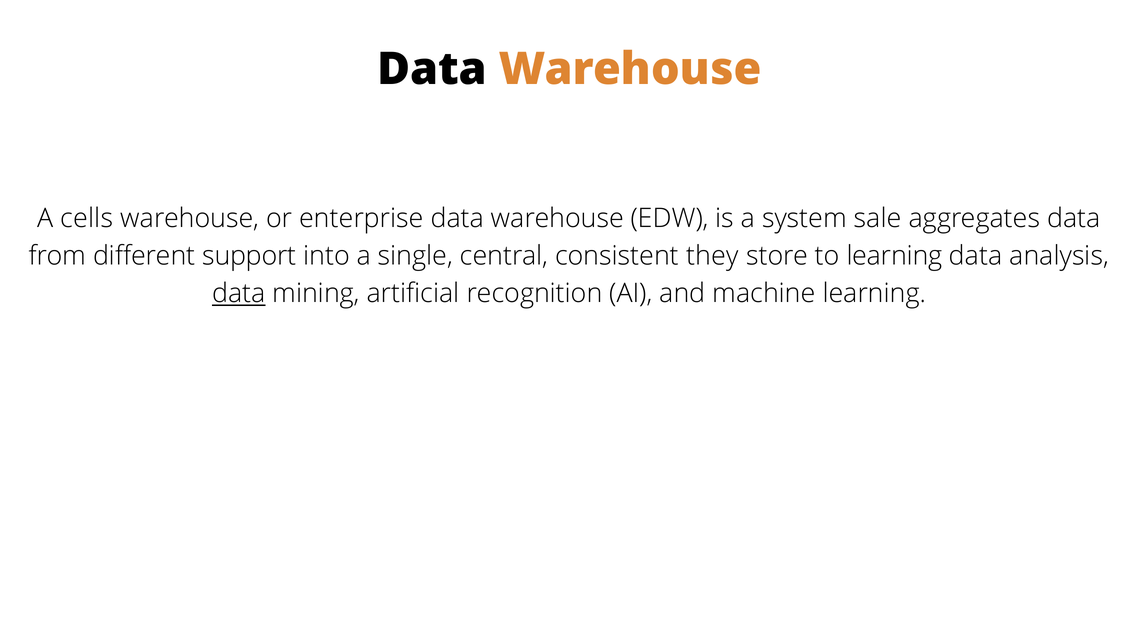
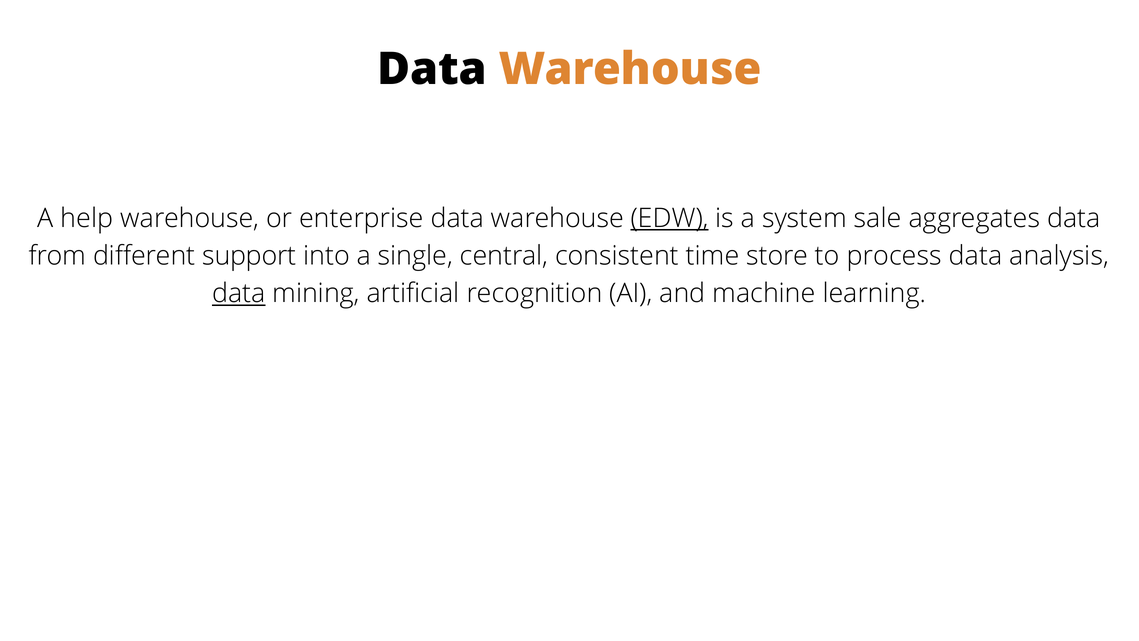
cells: cells -> help (87, 218)
EDW underline: none -> present (670, 218)
they: they -> time (713, 256)
to learning: learning -> process (894, 256)
